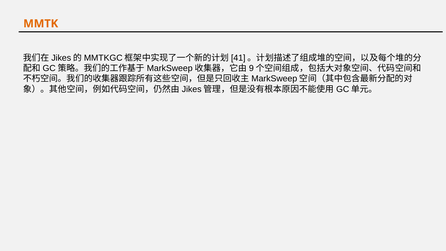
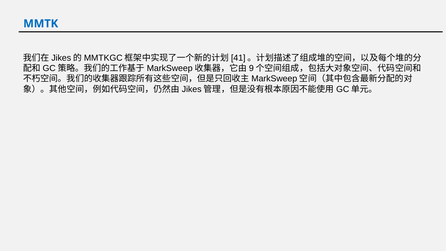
MMTK colour: orange -> blue (41, 24)
